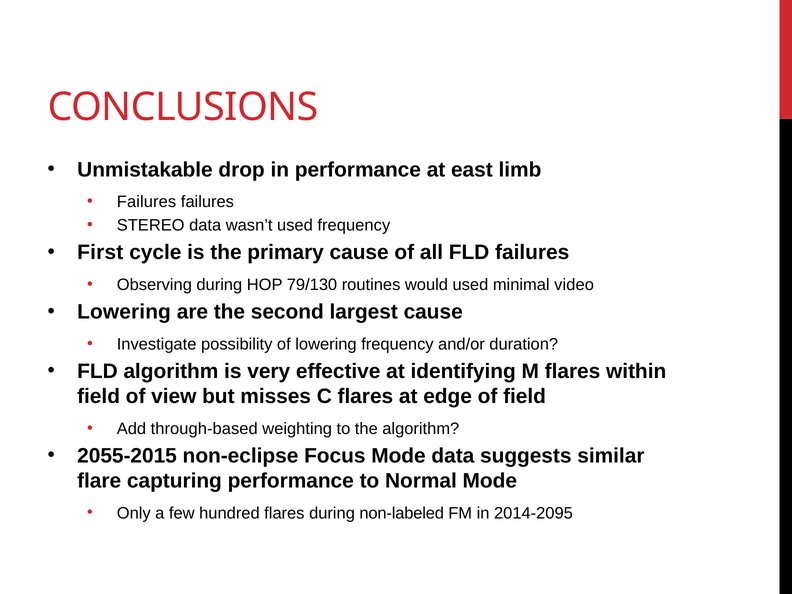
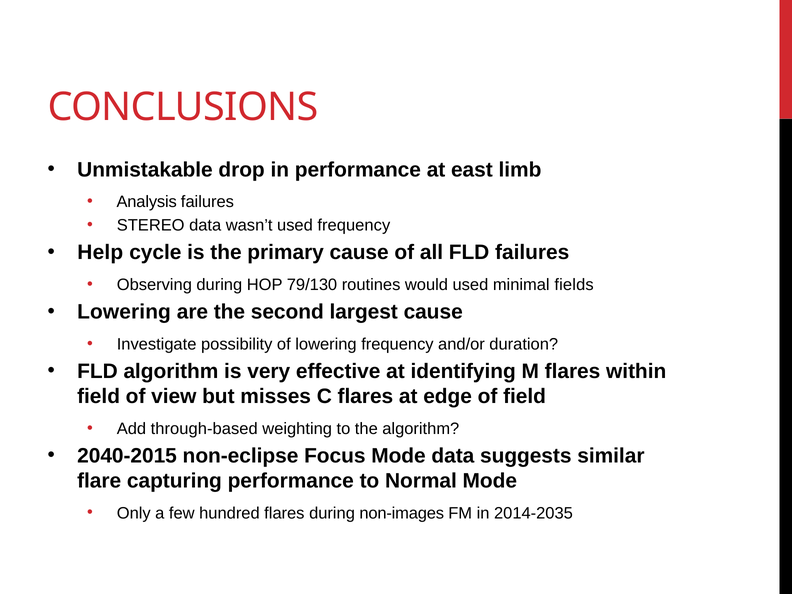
Failures: Failures -> Analysis (147, 202)
First: First -> Help (100, 252)
video: video -> fields (574, 285)
2055-2015: 2055-2015 -> 2040-2015 (127, 456)
non-labeled: non-labeled -> non-images (402, 513)
2014-2095: 2014-2095 -> 2014-2035 (533, 513)
